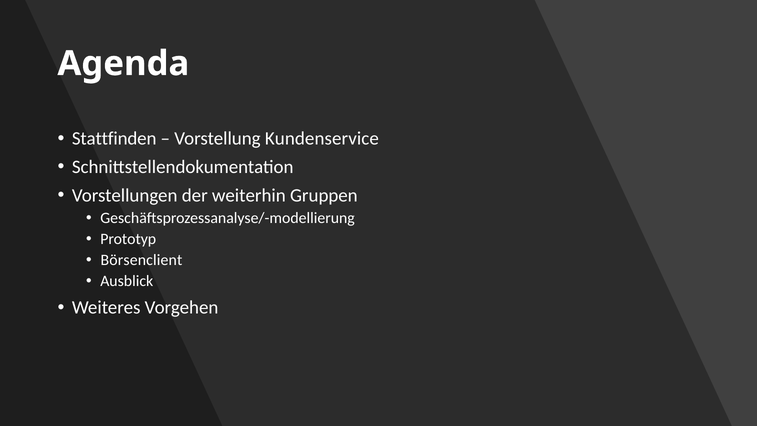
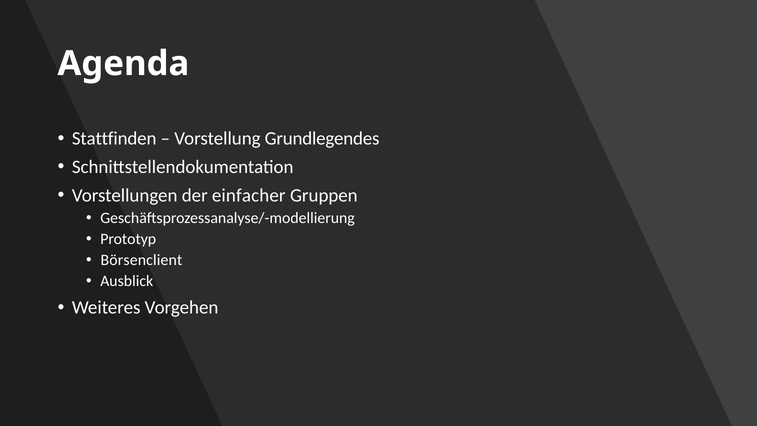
Kundenservice: Kundenservice -> Grundlegendes (322, 139)
weiterhin: weiterhin -> einfacher (249, 195)
